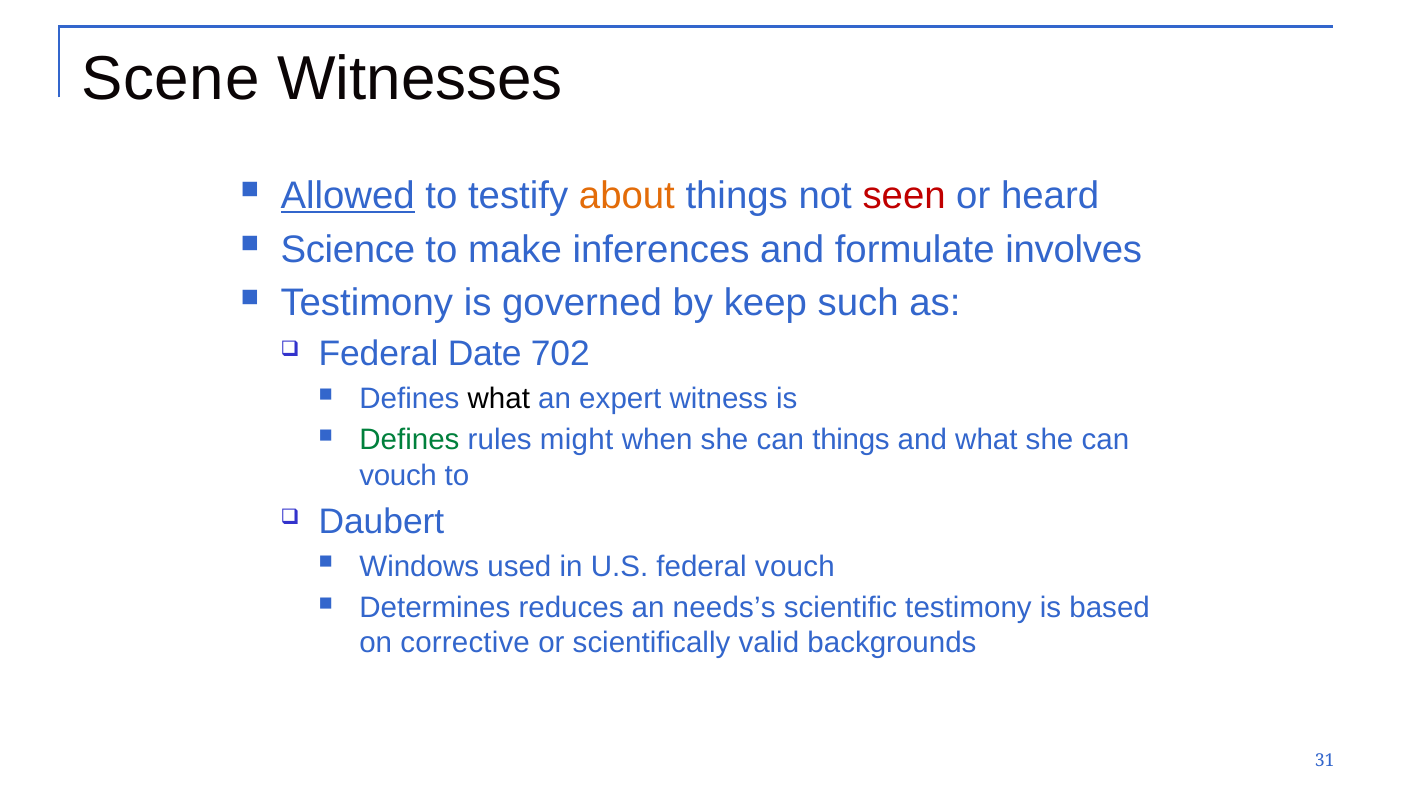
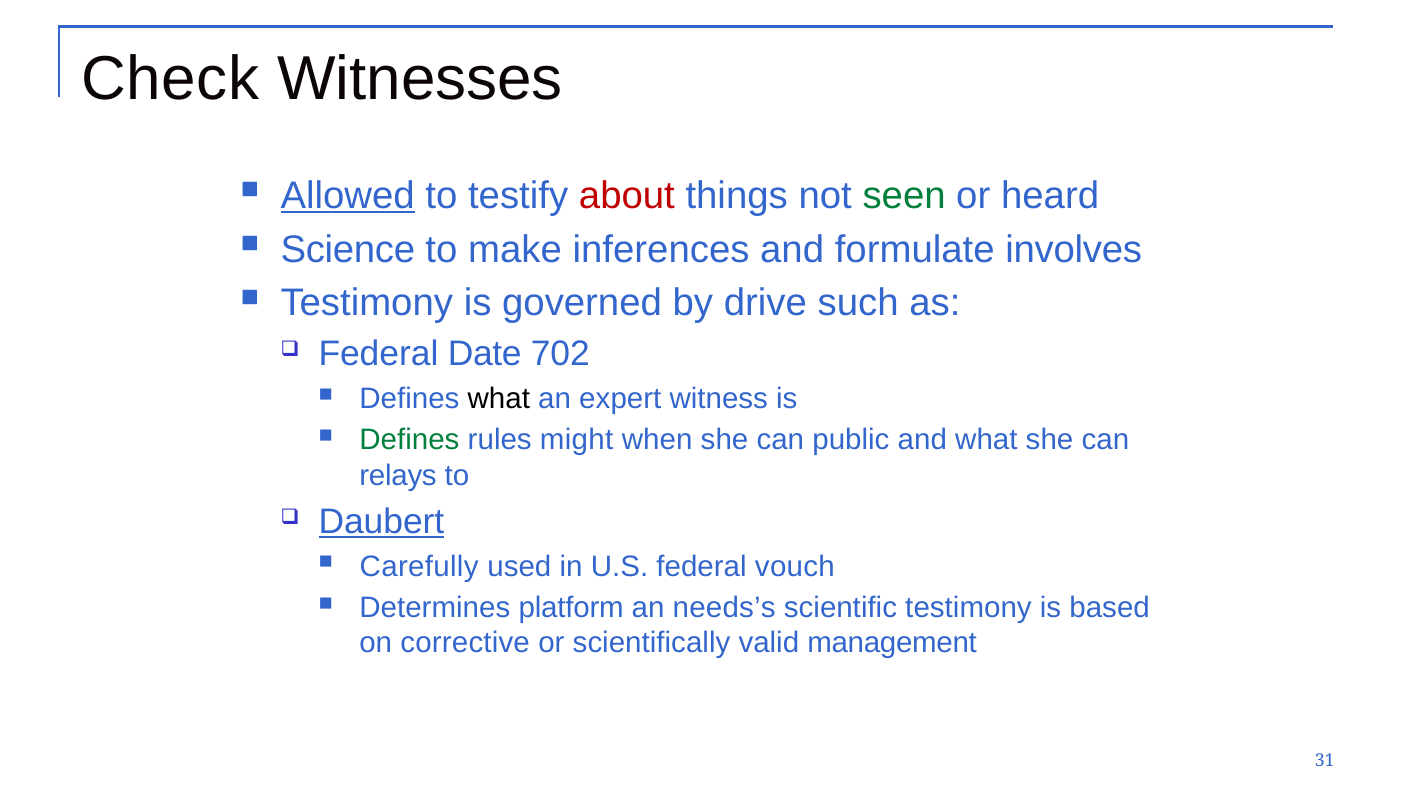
Scene: Scene -> Check (170, 79)
about colour: orange -> red (627, 196)
seen colour: red -> green (904, 196)
keep: keep -> drive (765, 303)
can things: things -> public (851, 440)
vouch: vouch -> relays (398, 475)
Daubert underline: none -> present (381, 522)
Windows: Windows -> Carefully (419, 566)
reduces: reduces -> platform (571, 607)
backgrounds: backgrounds -> management (892, 643)
